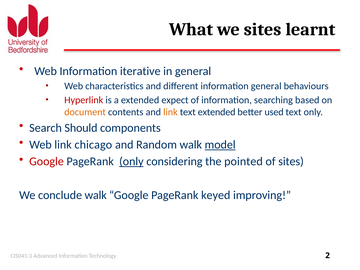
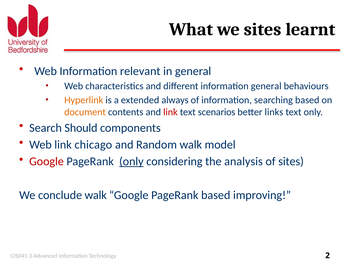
iterative: iterative -> relevant (140, 71)
Hyperlink colour: red -> orange (84, 100)
expect: expect -> always (175, 100)
link colour: orange -> red (170, 112)
text extended: extended -> scenarios (217, 112)
used: used -> links (274, 112)
model underline: present -> none (220, 145)
pointed: pointed -> analysis (244, 162)
PageRank keyed: keyed -> based (216, 195)
